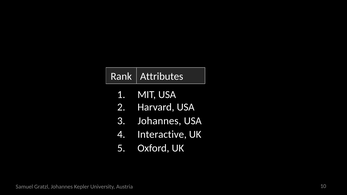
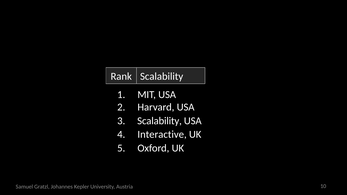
Attributes: Attributes -> Scalability (162, 76)
Johannes: Johannes -> Scalability (160, 121)
